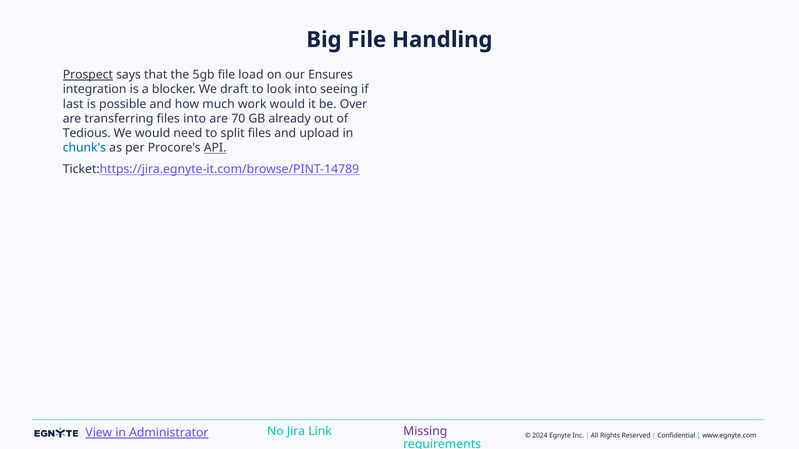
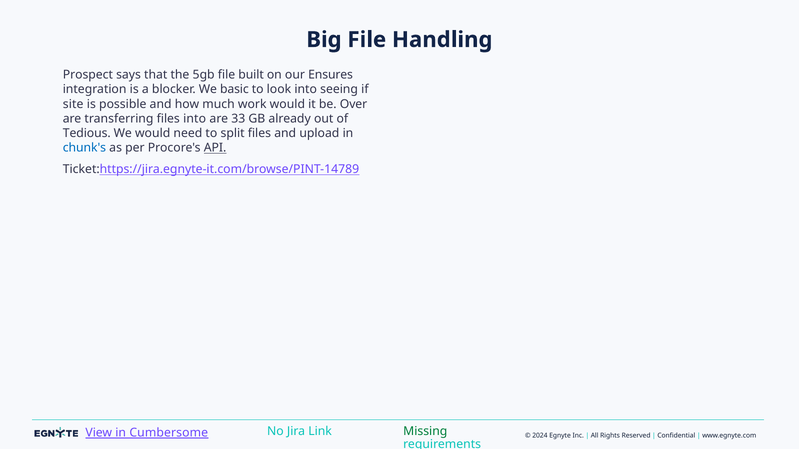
Prospect underline: present -> none (88, 75)
load: load -> built (251, 75)
draft: draft -> basic (234, 89)
last: last -> site (73, 104)
70: 70 -> 33 (238, 119)
Administrator: Administrator -> Cumbersome (169, 433)
Missing colour: purple -> green (425, 432)
